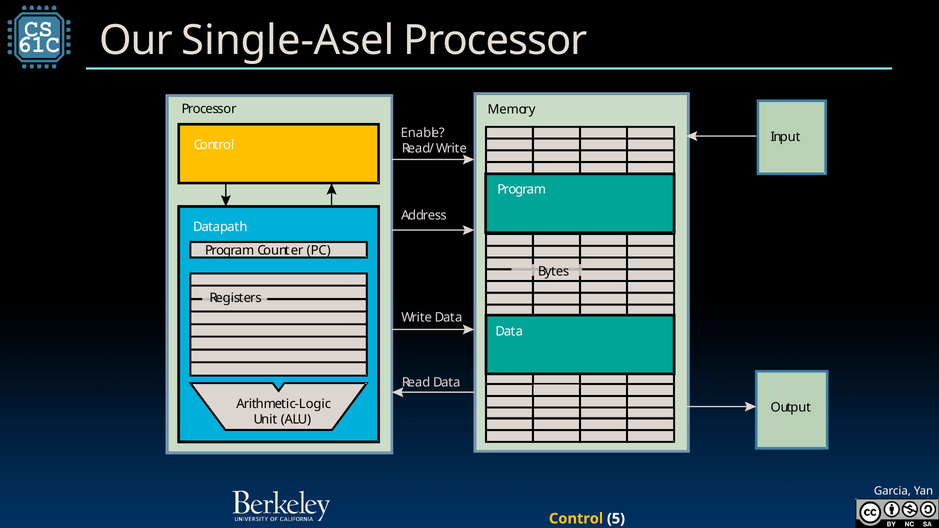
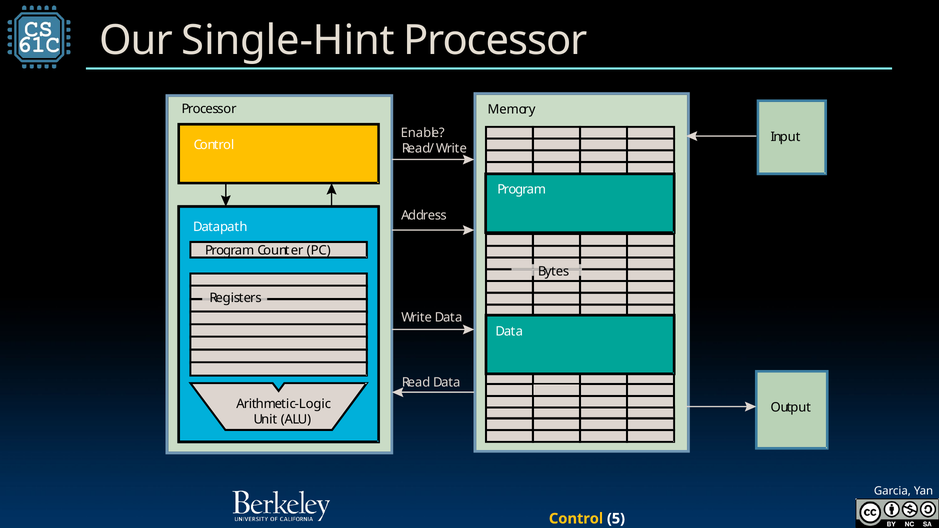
Single-Asel: Single-Asel -> Single-Hint (288, 41)
